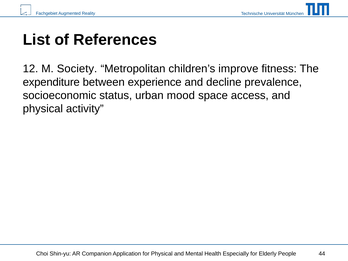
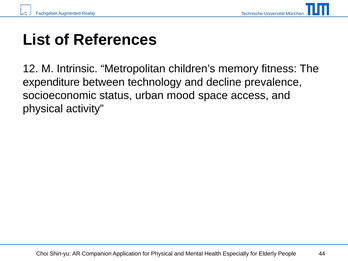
Society: Society -> Intrinsic (77, 69)
improve: improve -> memory (238, 69)
experience: experience -> technology (155, 82)
